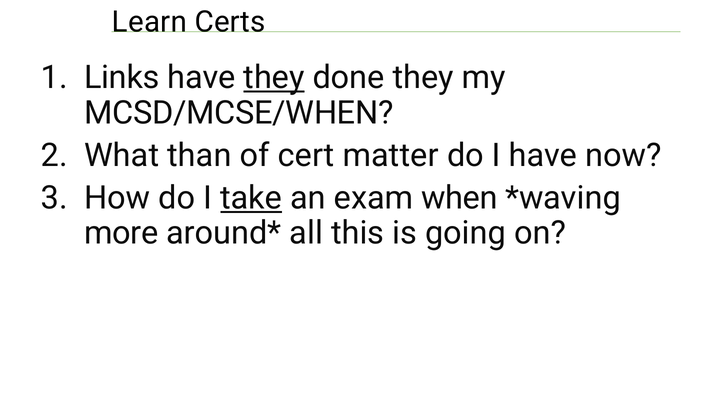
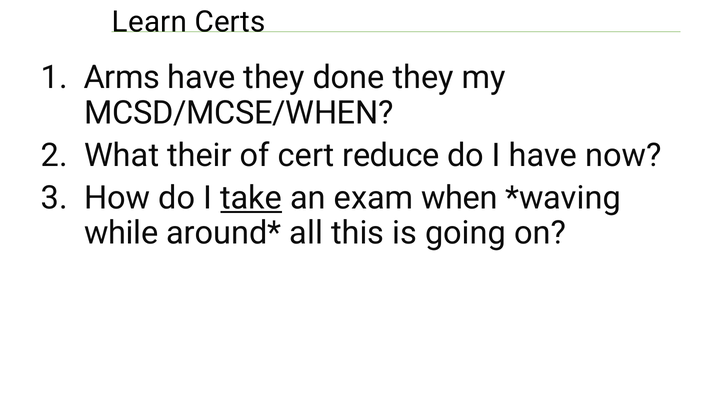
Links: Links -> Arms (122, 78)
they underline: present -> none (274, 78)
than: than -> their (200, 156)
matter: matter -> reduce (391, 156)
more: more -> while (121, 233)
